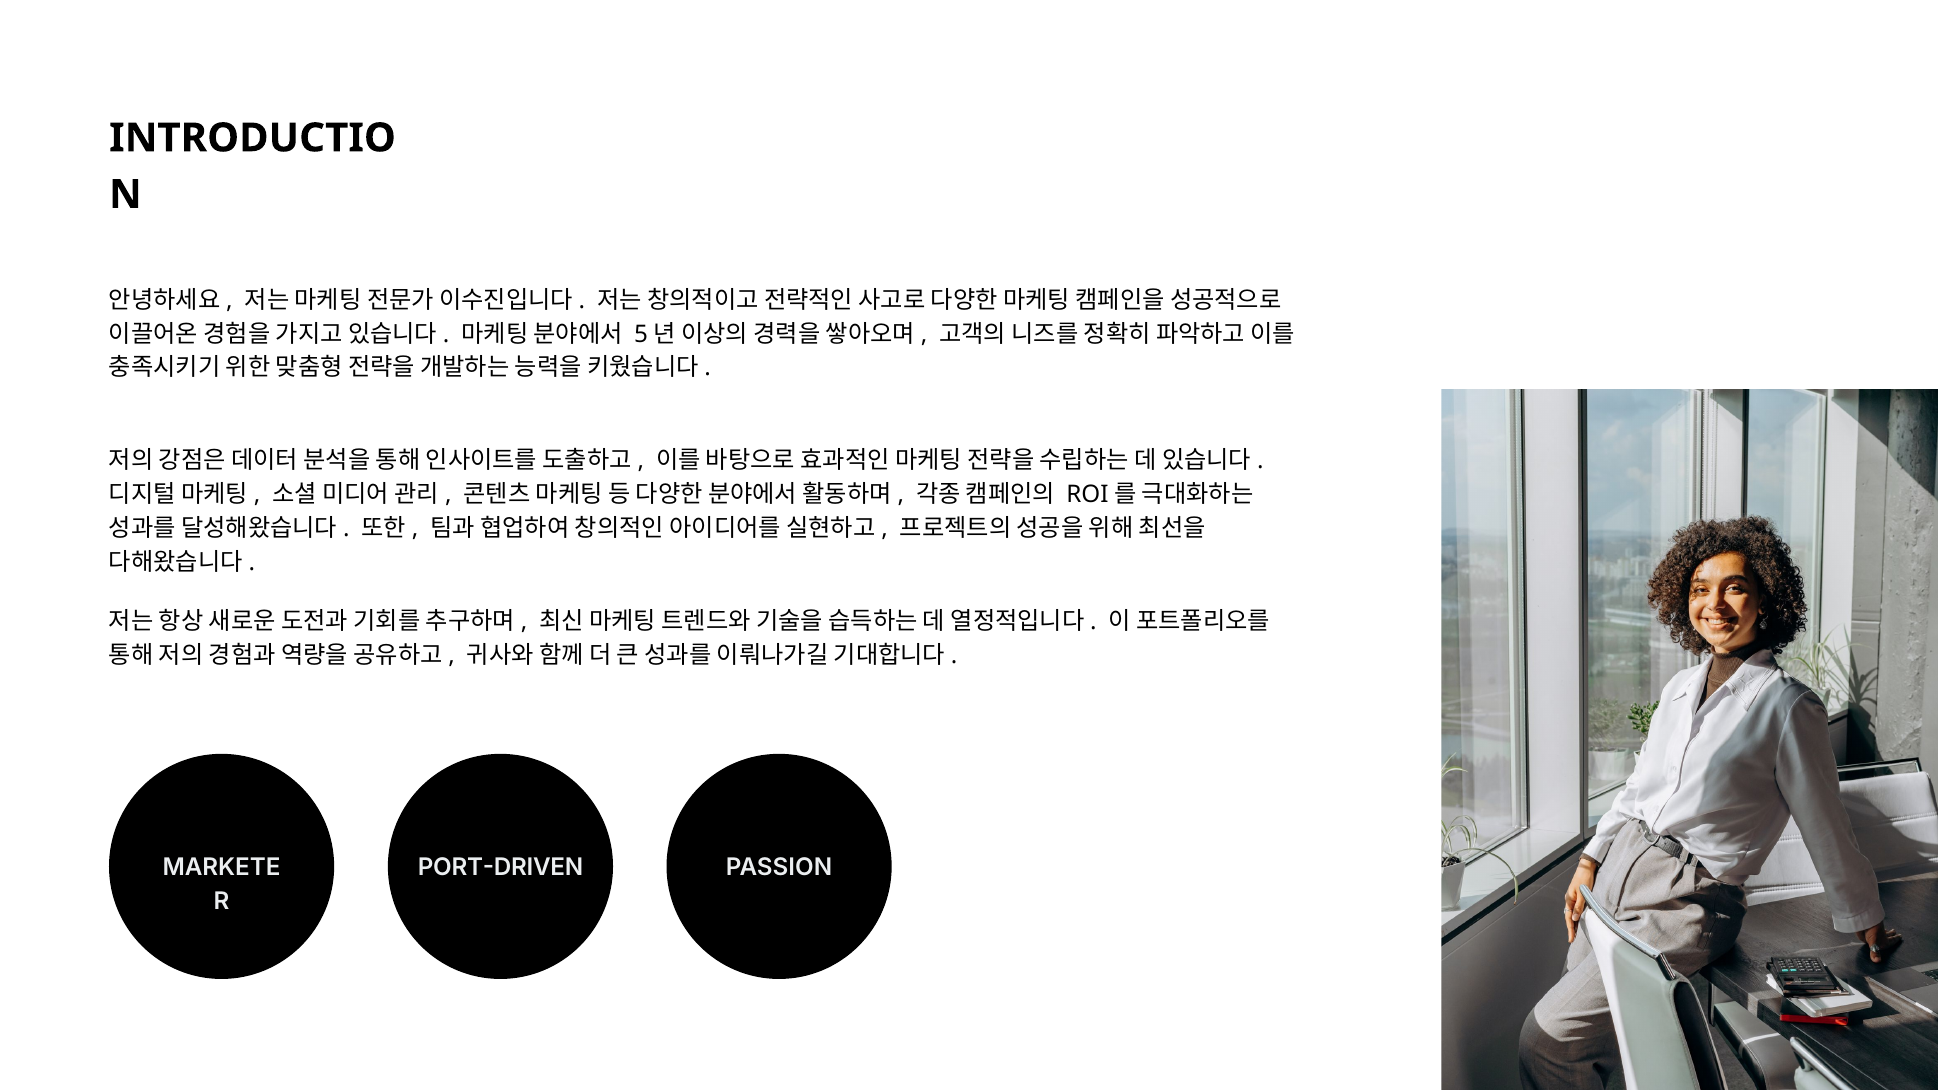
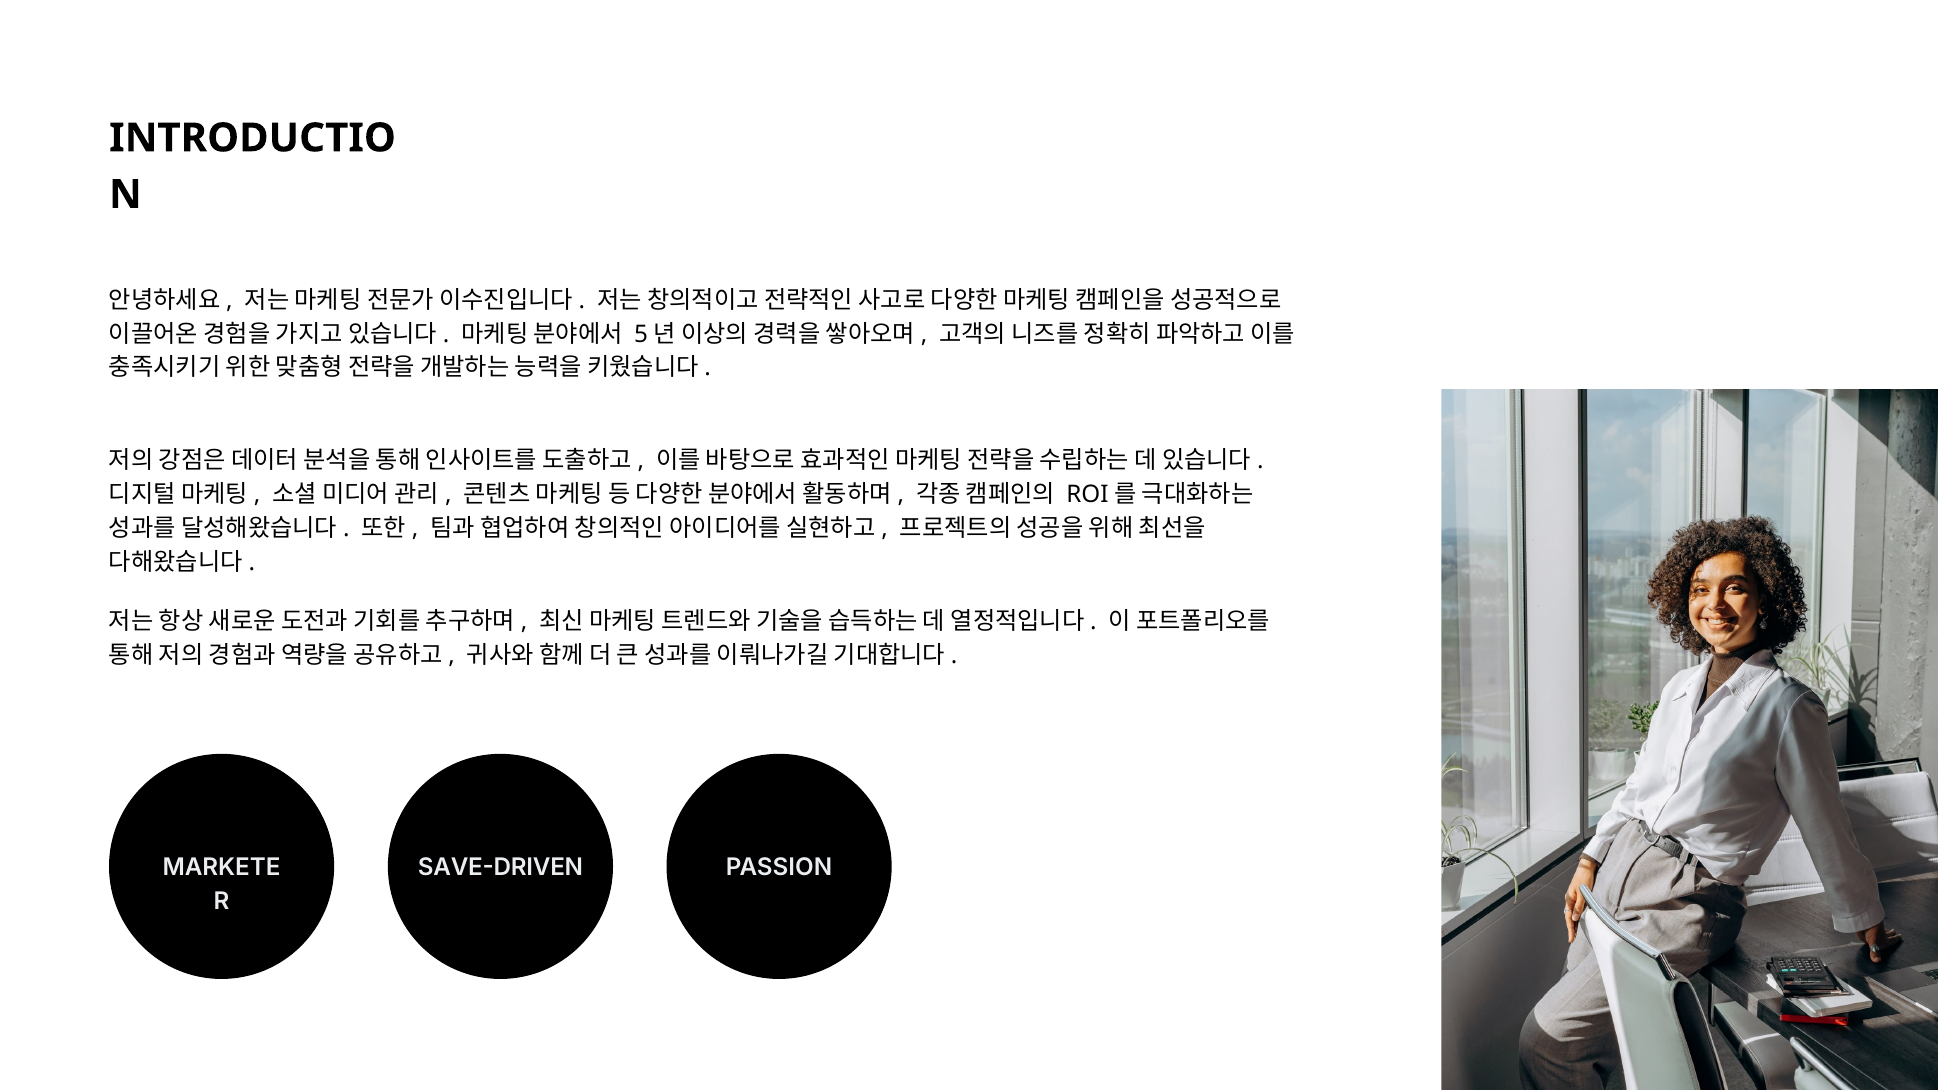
PORT-DRIVEN: PORT-DRIVEN -> SAVE-DRIVEN (501, 868)
